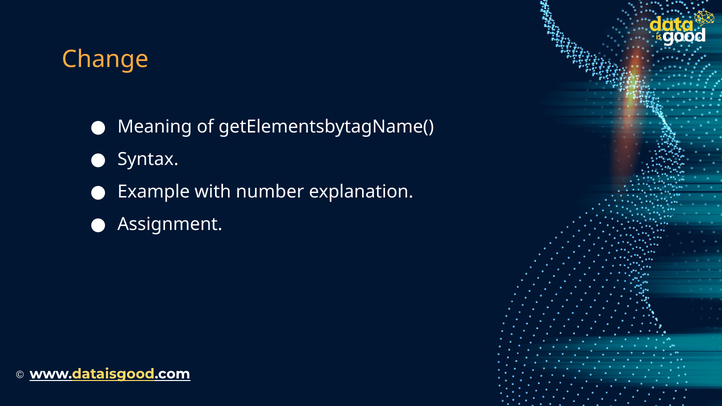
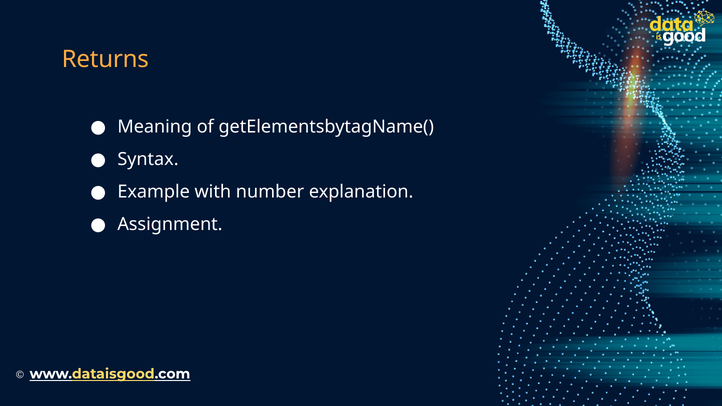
Change: Change -> Returns (105, 59)
